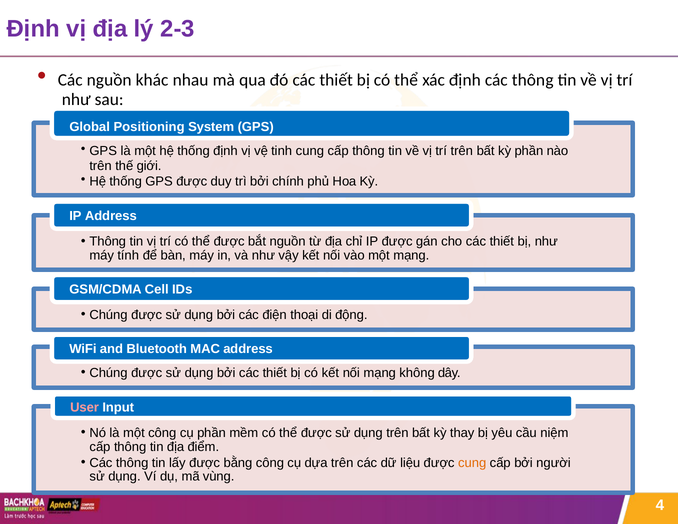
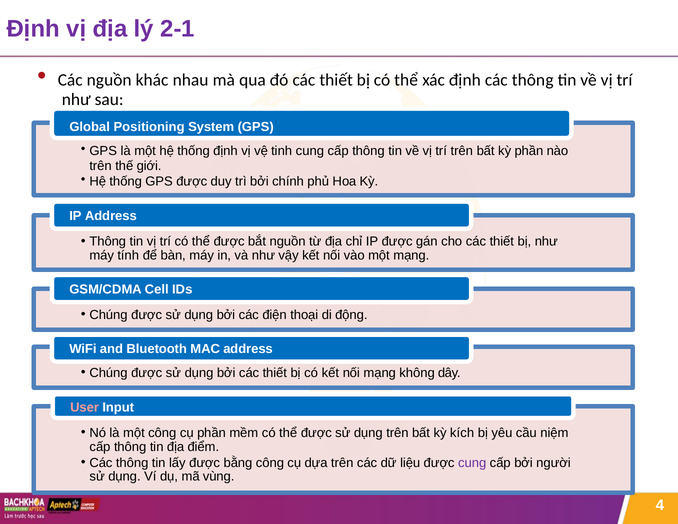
2-3: 2-3 -> 2-1 (178, 29)
thay: thay -> kích (462, 433)
cung colour: orange -> purple (472, 463)
